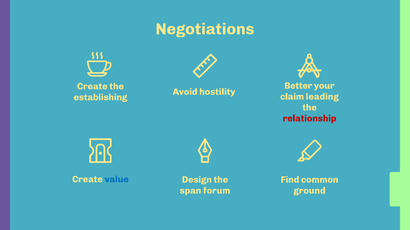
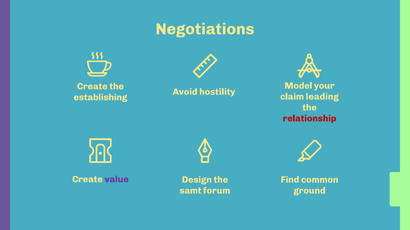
Better: Better -> Model (298, 86)
value colour: blue -> purple (117, 180)
span: span -> samt (190, 191)
